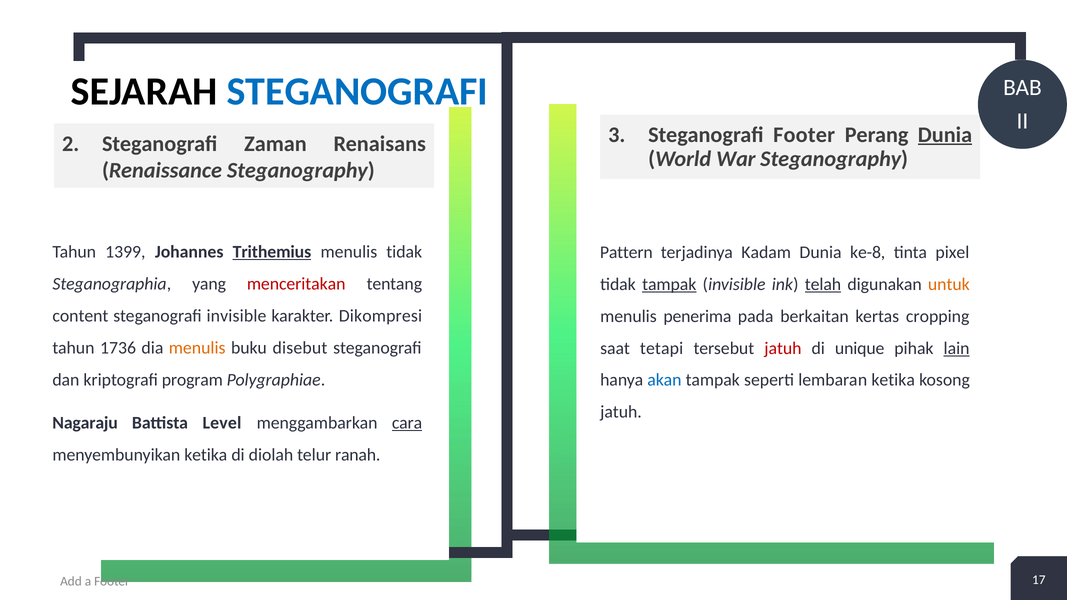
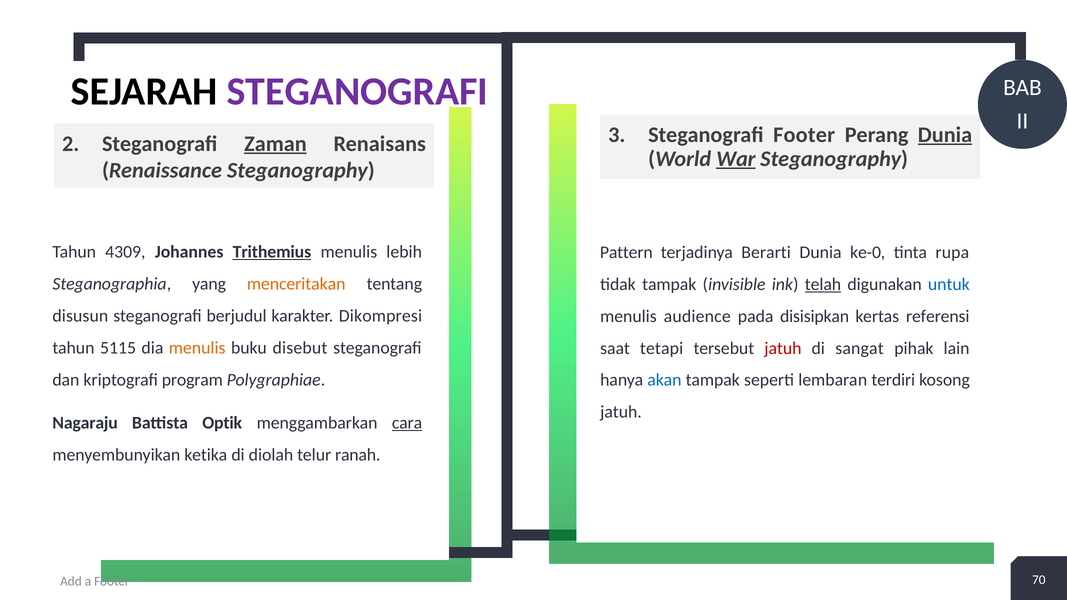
STEGANOGRAFI colour: blue -> purple (357, 92)
Zaman underline: none -> present (275, 144)
War underline: none -> present (736, 159)
1399: 1399 -> 4309 (125, 252)
menulis tidak: tidak -> lebih (404, 252)
Kadam: Kadam -> Berarti (766, 252)
ke-8: ke-8 -> ke-0 (868, 252)
pixel: pixel -> rupa (952, 252)
menceritakan colour: red -> orange (296, 284)
tampak underline: present -> none (669, 284)
untuk colour: orange -> blue (949, 284)
content: content -> disusun (80, 316)
steganografi invisible: invisible -> berjudul (237, 316)
penerima: penerima -> audience (697, 316)
berkaitan: berkaitan -> disisipkan (815, 316)
cropping: cropping -> referensi (938, 316)
1736: 1736 -> 5115 (118, 348)
unique: unique -> sangat (860, 348)
lain underline: present -> none (957, 348)
lembaran ketika: ketika -> terdiri (893, 380)
Level: Level -> Optik (222, 423)
17: 17 -> 70 (1039, 580)
